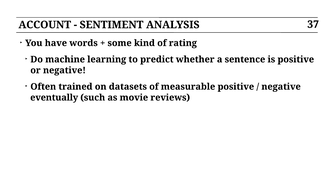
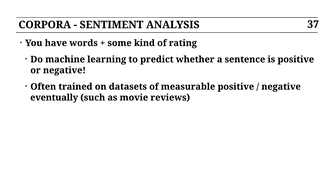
ACCOUNT: ACCOUNT -> CORPORA (45, 25)
